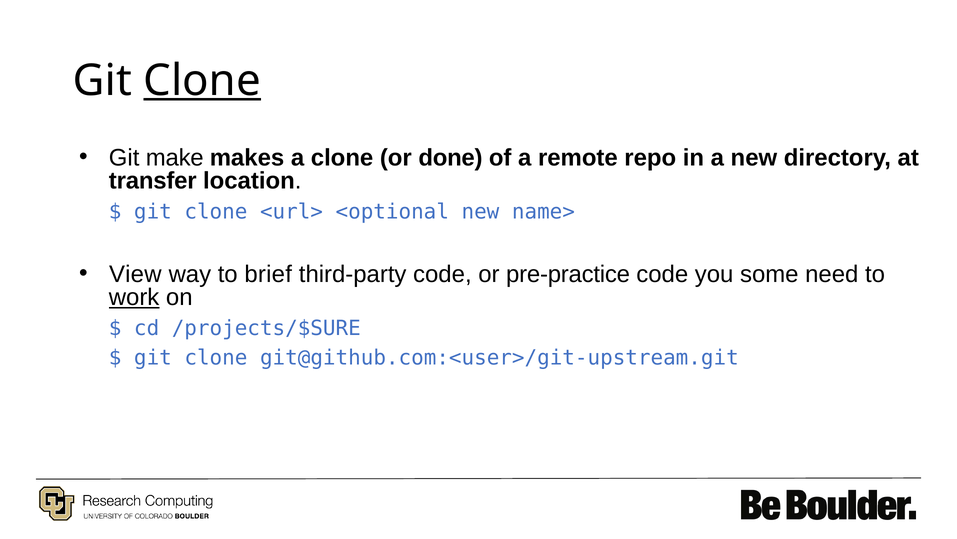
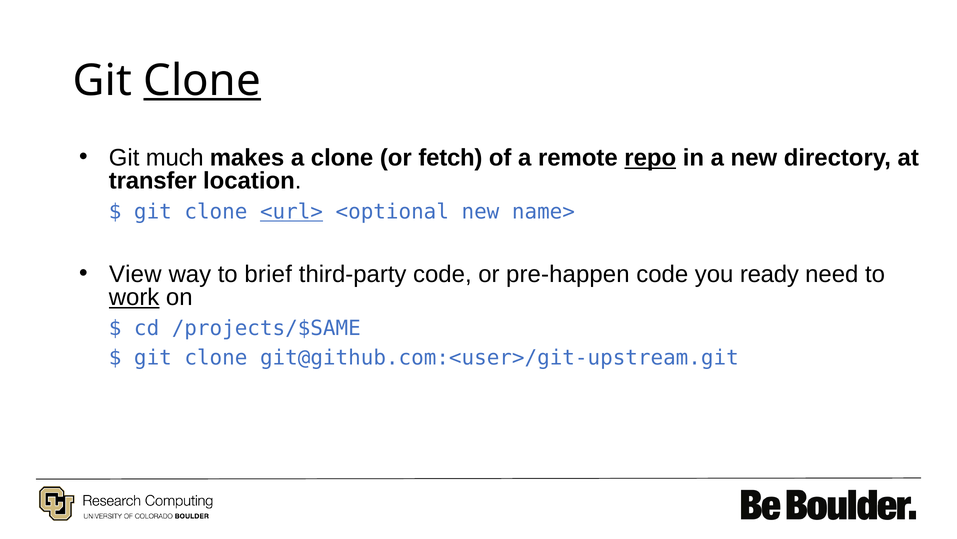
make: make -> much (175, 158)
done: done -> fetch (450, 158)
repo underline: none -> present (650, 158)
<url> underline: none -> present (291, 212)
pre-practice: pre-practice -> pre-happen (568, 274)
some: some -> ready (769, 274)
/projects/$SURE: /projects/$SURE -> /projects/$SAME (266, 328)
